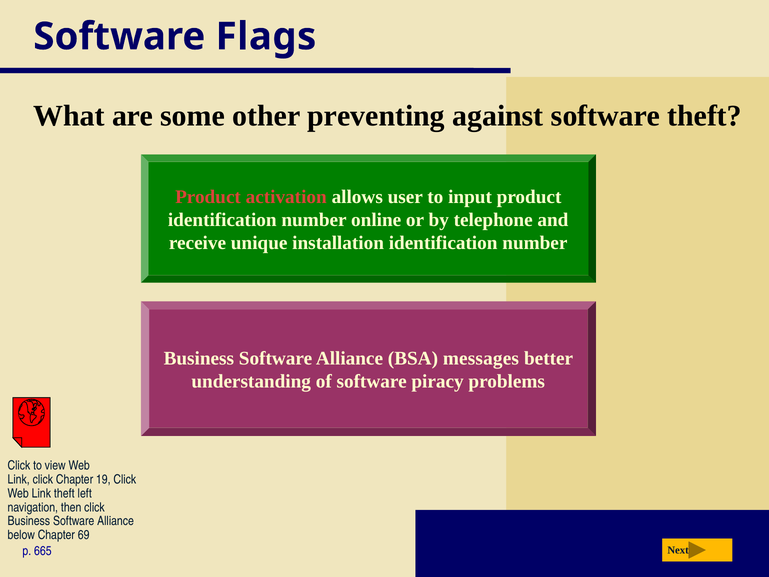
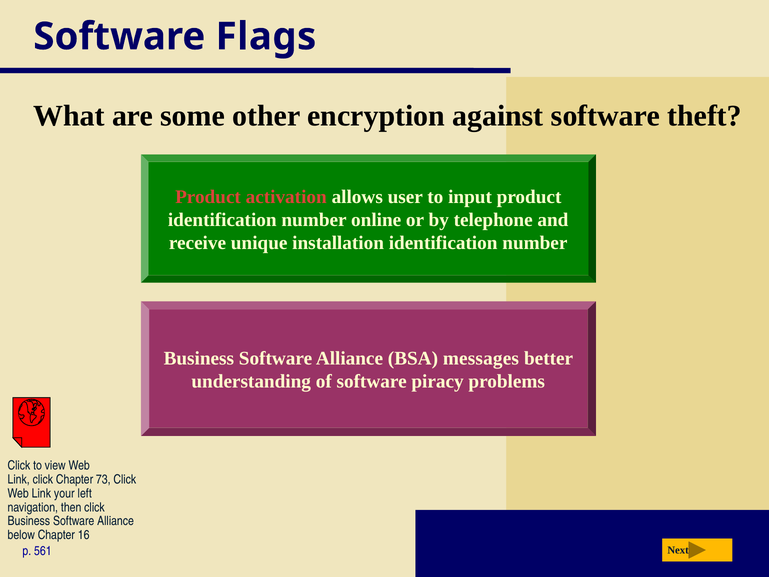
preventing: preventing -> encryption (376, 116)
19: 19 -> 73 (103, 479)
Link theft: theft -> your (64, 493)
69: 69 -> 16 (84, 535)
665: 665 -> 561 (43, 551)
